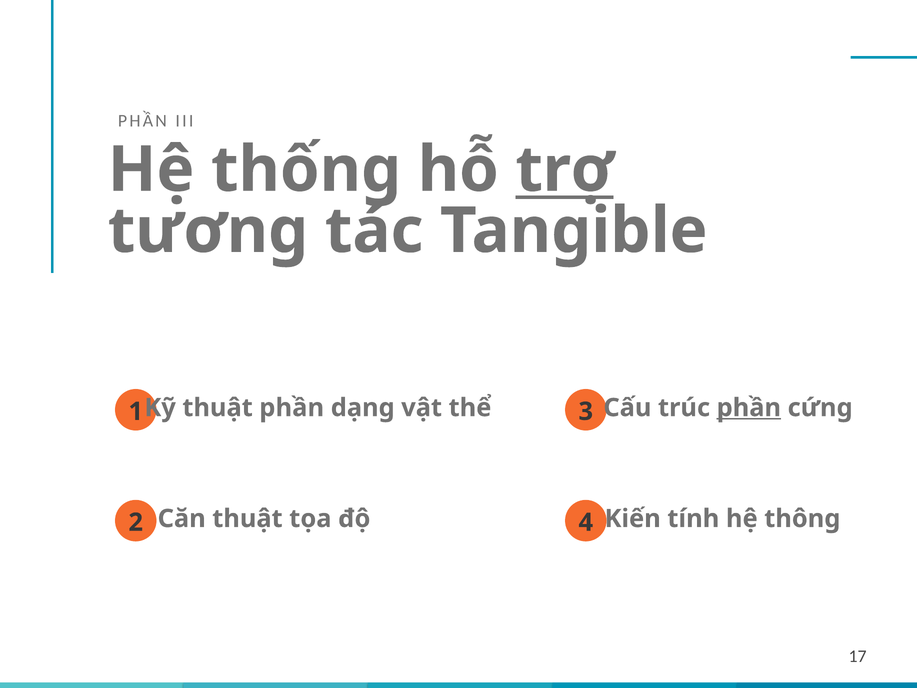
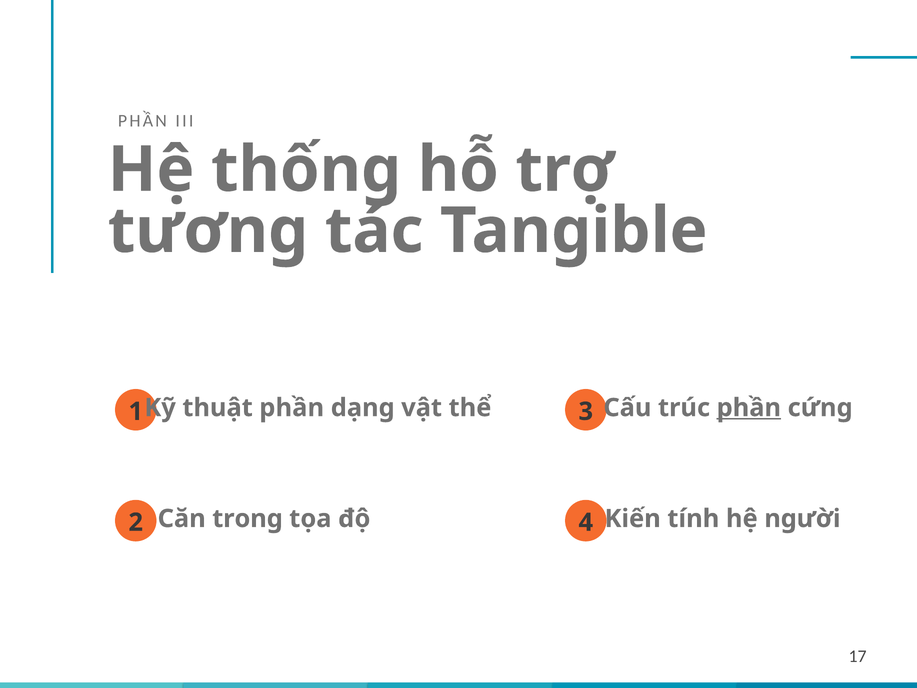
trợ underline: present -> none (565, 170)
Căn thuật: thuật -> trong (248, 518)
thông: thông -> người (802, 518)
